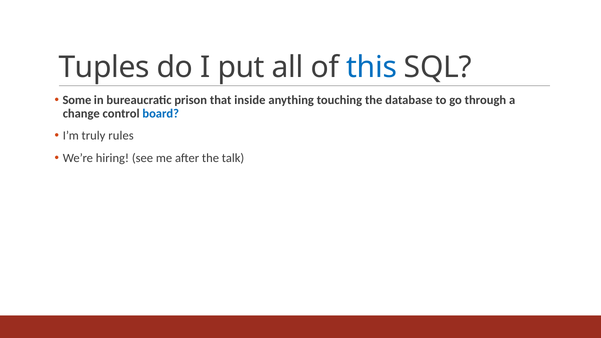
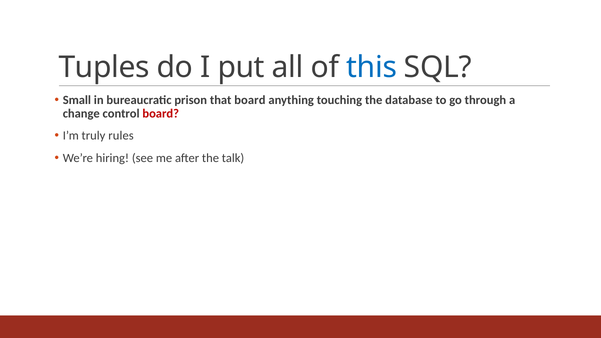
Some: Some -> Small (77, 100)
that inside: inside -> board (250, 100)
board colour: blue -> red (161, 113)
